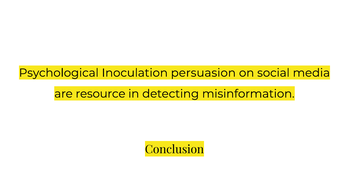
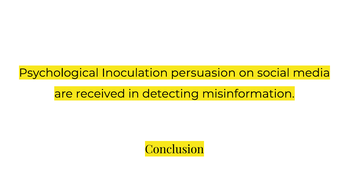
resource: resource -> received (100, 94)
